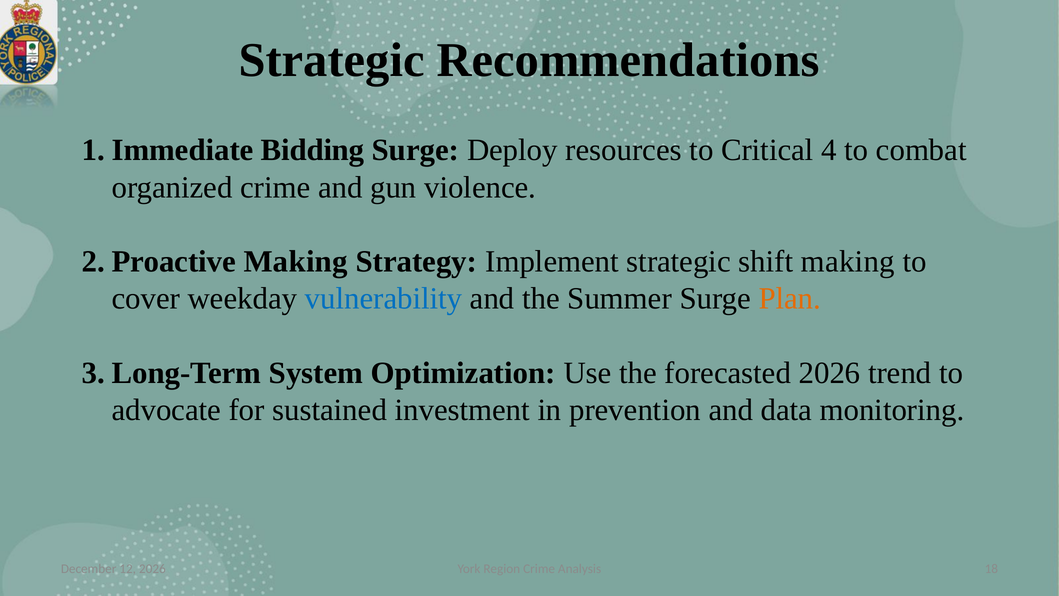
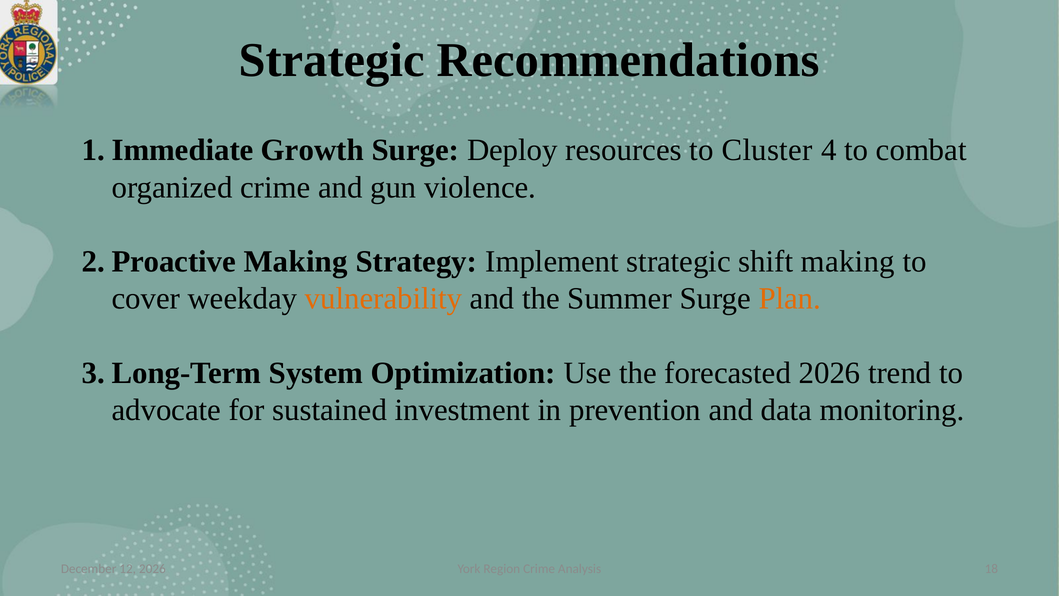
Bidding: Bidding -> Growth (312, 150)
Critical: Critical -> Cluster (767, 150)
vulnerability colour: blue -> orange (384, 298)
